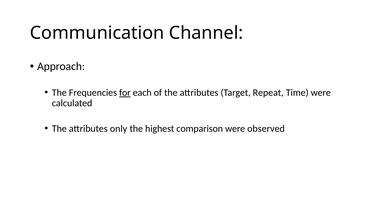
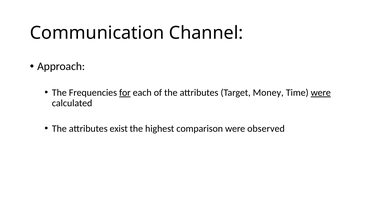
Repeat: Repeat -> Money (268, 92)
were underline: none -> present (321, 92)
only: only -> exist (119, 128)
